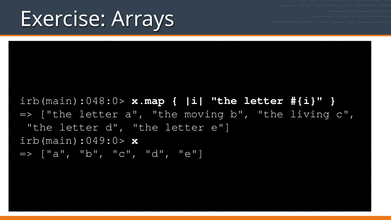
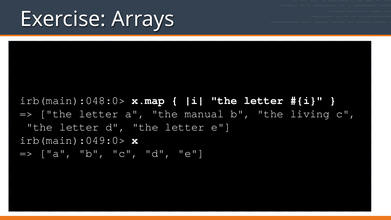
moving: moving -> manual (204, 114)
